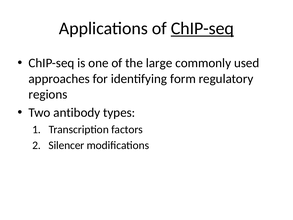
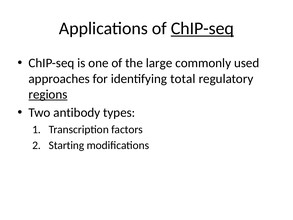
form: form -> total (183, 79)
regions underline: none -> present (48, 94)
Silencer: Silencer -> Starting (66, 145)
